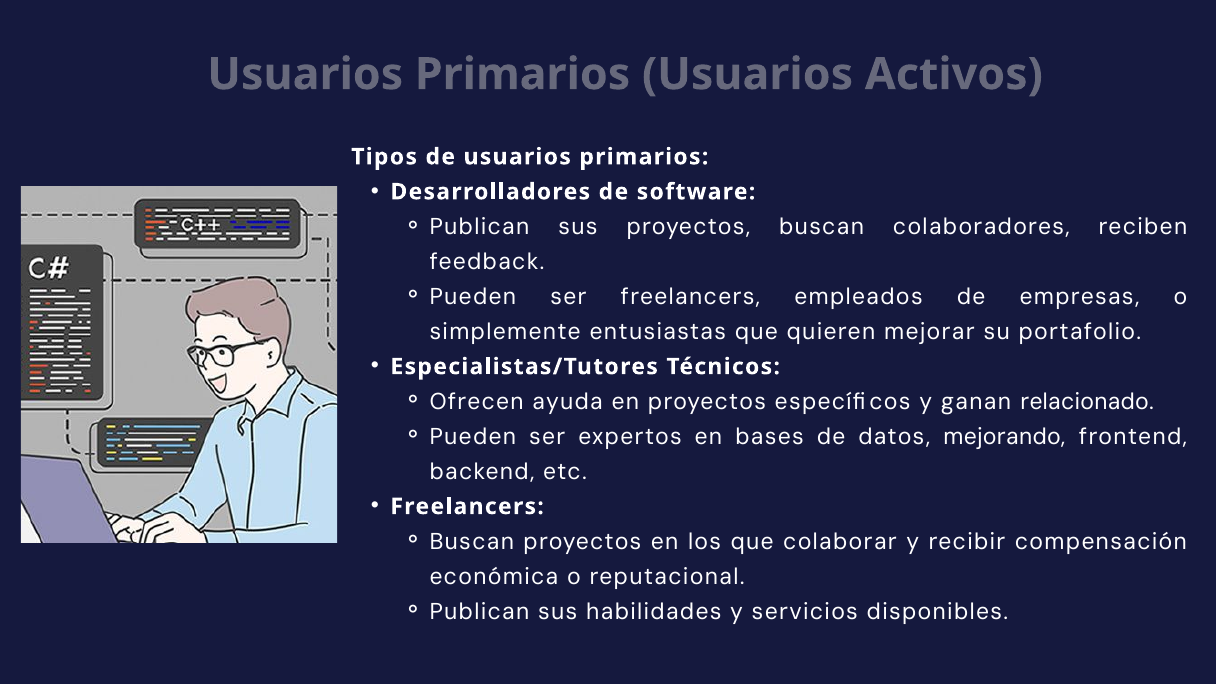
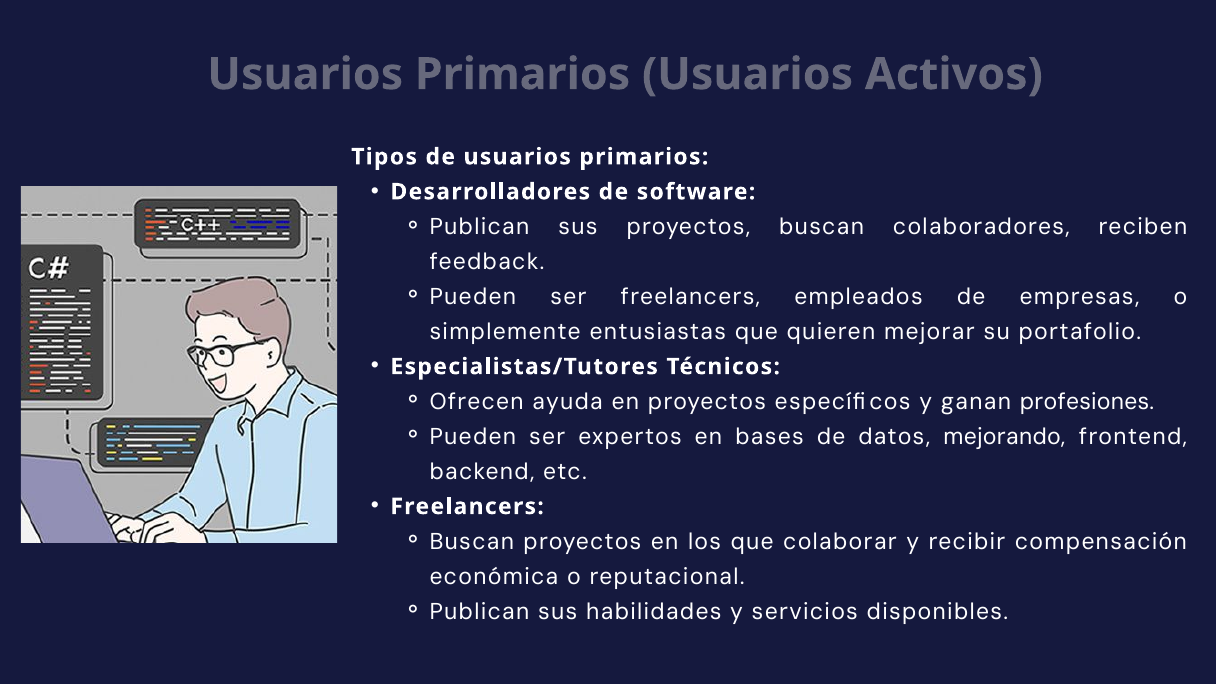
relacionado: relacionado -> profesiones (1087, 402)
